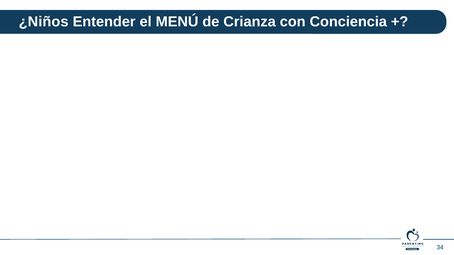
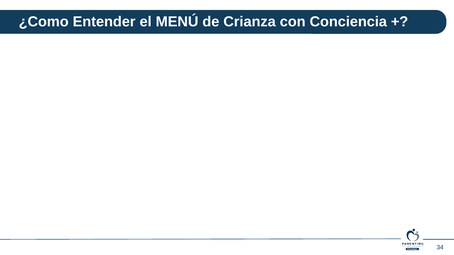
¿Niños: ¿Niños -> ¿Como (44, 22)
